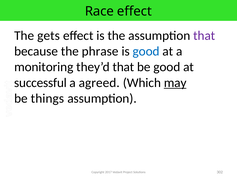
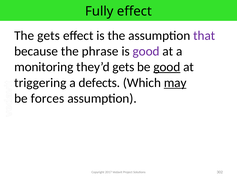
Race: Race -> Fully (99, 11)
good colour: blue -> purple (146, 51)
they’d that: that -> gets (123, 67)
good underline: none -> present (167, 67)
successful: successful -> triggering (40, 83)
agreed: agreed -> defects (99, 83)
things: things -> forces (47, 99)
